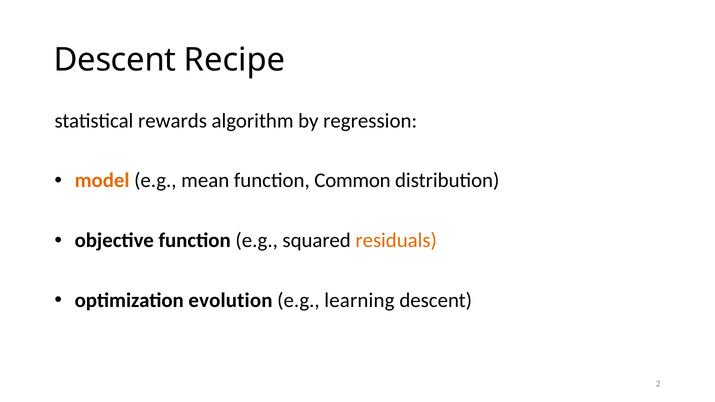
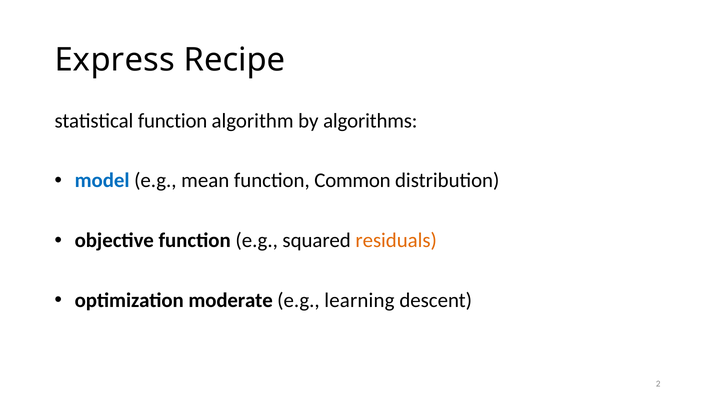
Descent: Descent -> Express (115, 60)
statistical rewards: rewards -> function (173, 121)
regression: regression -> algorithms (370, 121)
model colour: orange -> blue (102, 181)
evolution: evolution -> moderate (231, 300)
